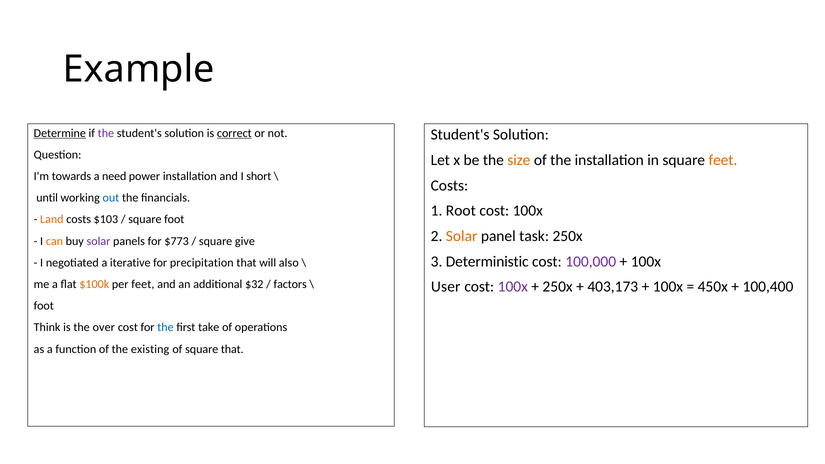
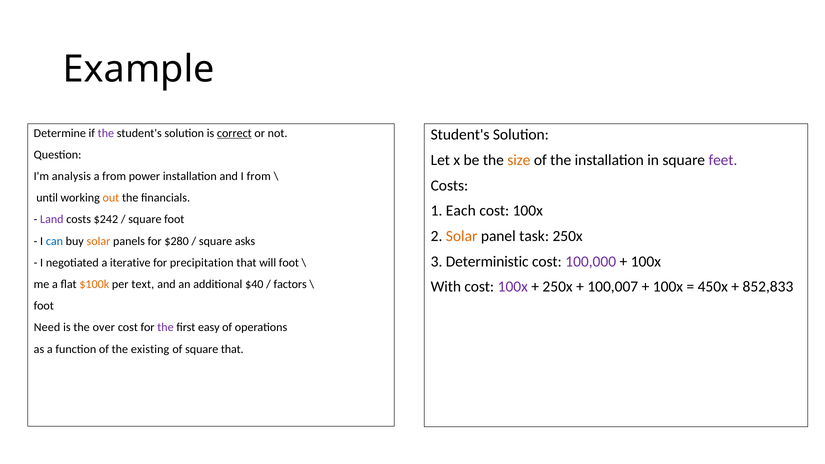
Determine underline: present -> none (60, 133)
feet colour: orange -> purple (723, 160)
towards: towards -> analysis (71, 176)
a need: need -> from (114, 176)
I short: short -> from (259, 176)
out colour: blue -> orange (111, 198)
Root: Root -> Each (461, 211)
Land colour: orange -> purple (52, 219)
$103: $103 -> $242 (106, 219)
can colour: orange -> blue (54, 241)
solar colour: purple -> orange (98, 241)
$773: $773 -> $280 (177, 241)
give: give -> asks (245, 241)
will also: also -> foot (289, 263)
per feet: feet -> text (143, 284)
$32: $32 -> $40 (254, 284)
User: User -> With (446, 287)
403,173: 403,173 -> 100,007 (613, 287)
100,400: 100,400 -> 852,833 (768, 287)
Think: Think -> Need (47, 328)
the colour: blue -> purple (165, 328)
take: take -> easy (209, 328)
